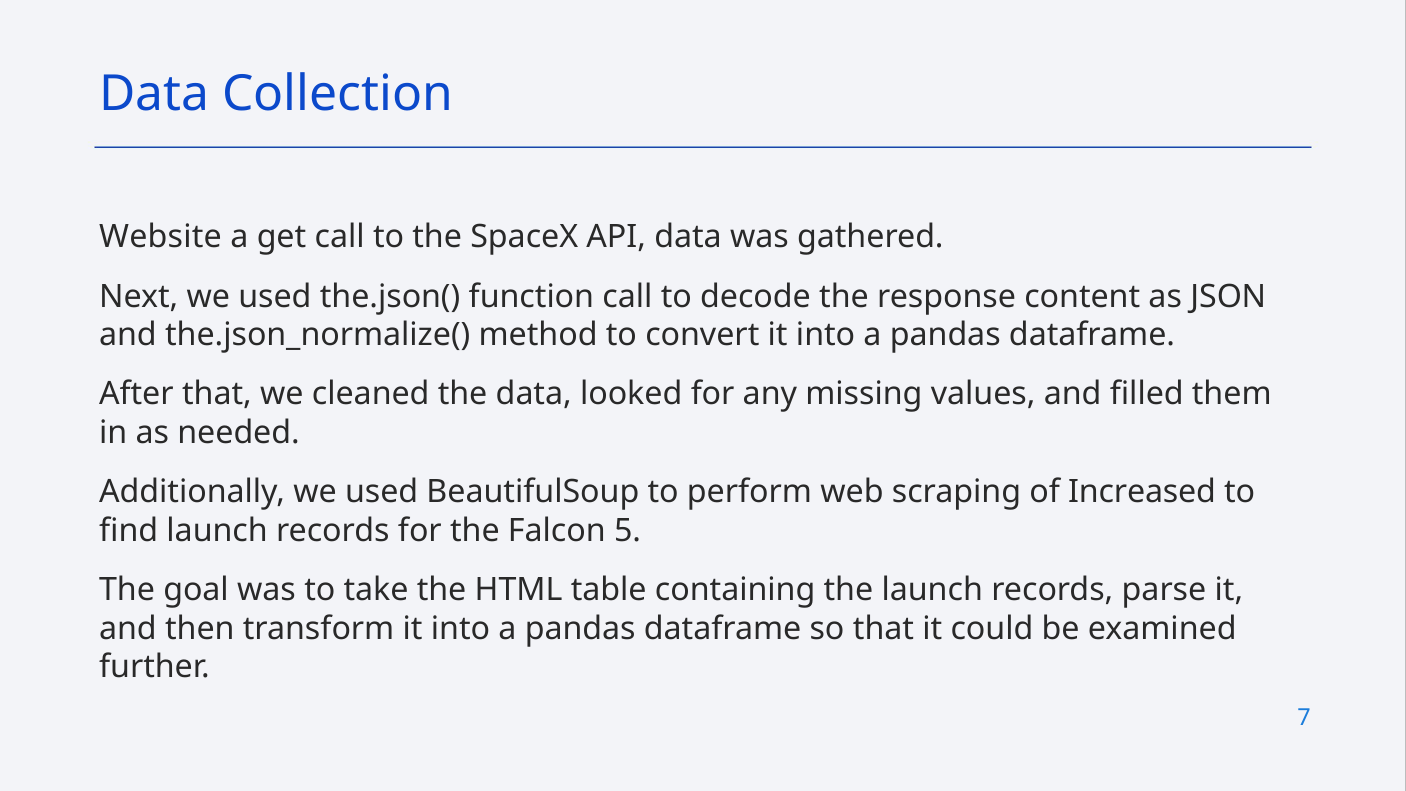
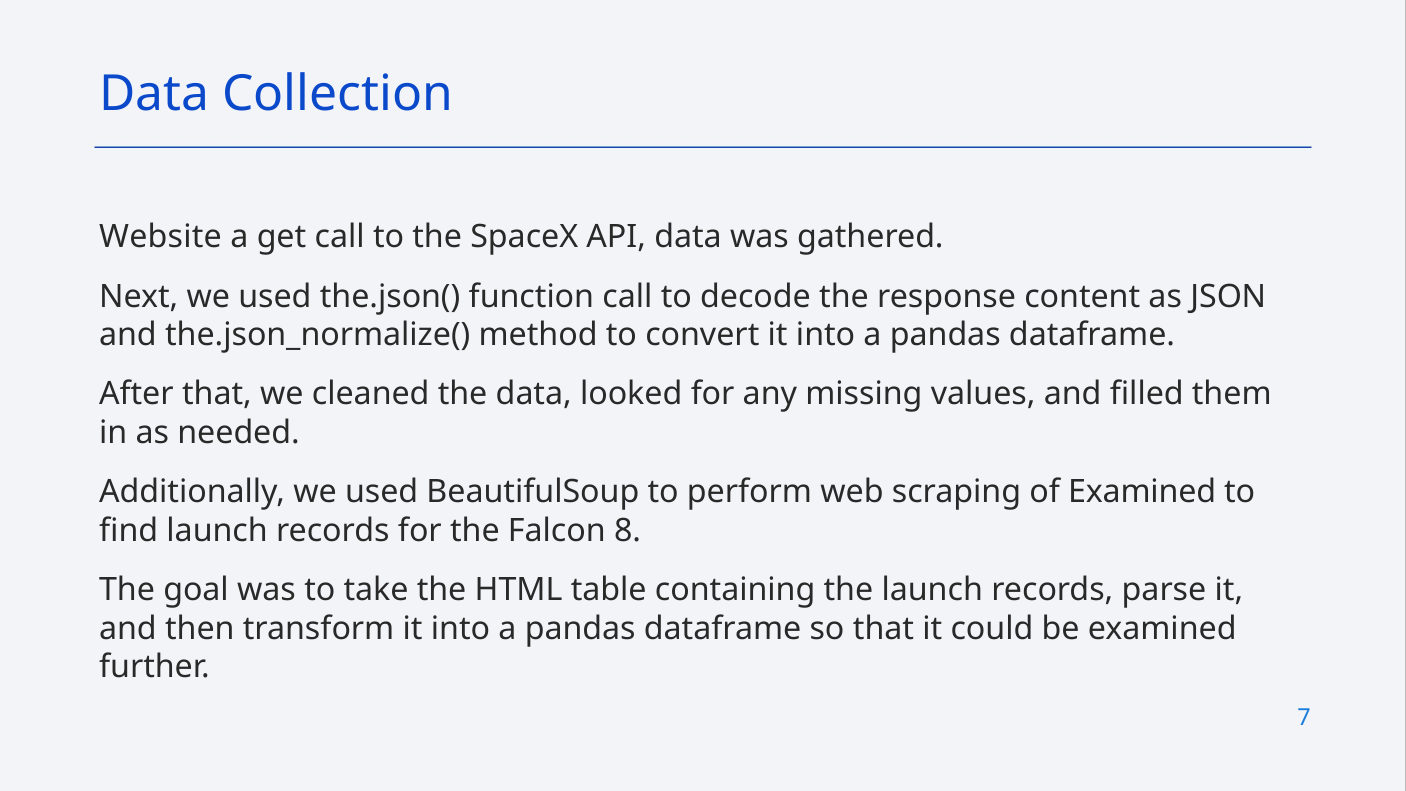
of Increased: Increased -> Examined (1142, 492)
5: 5 -> 8 (628, 531)
